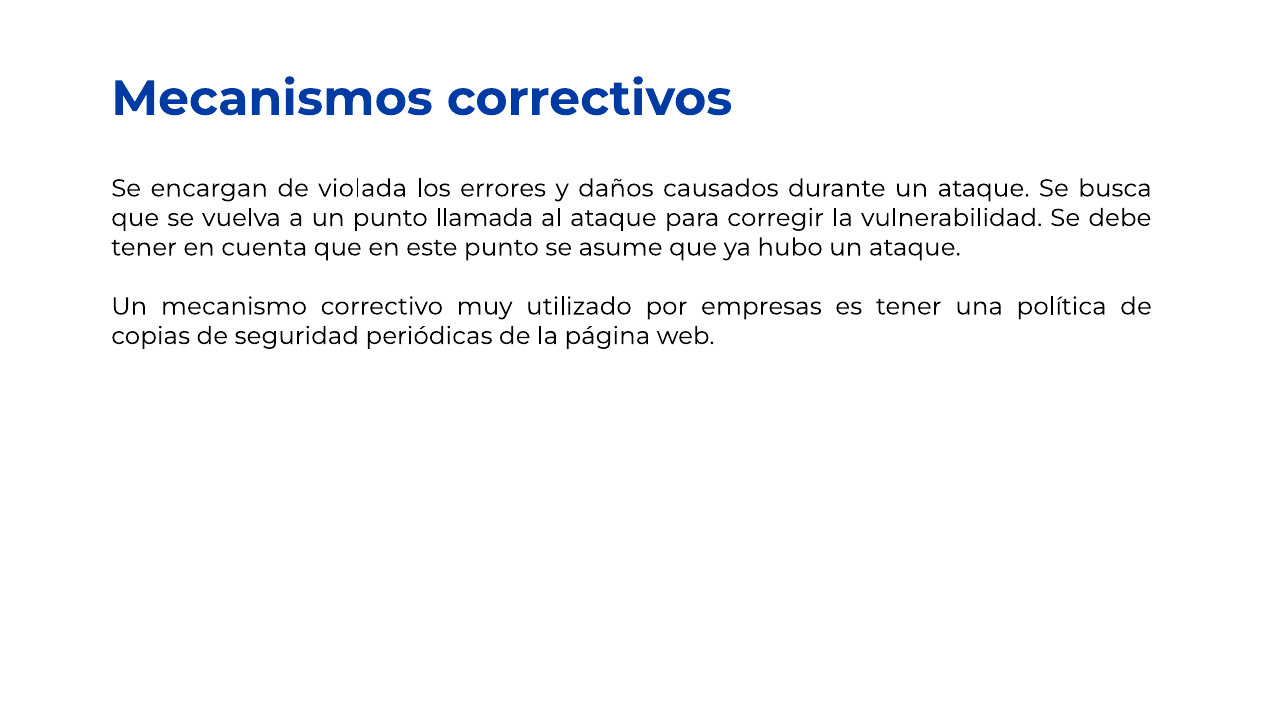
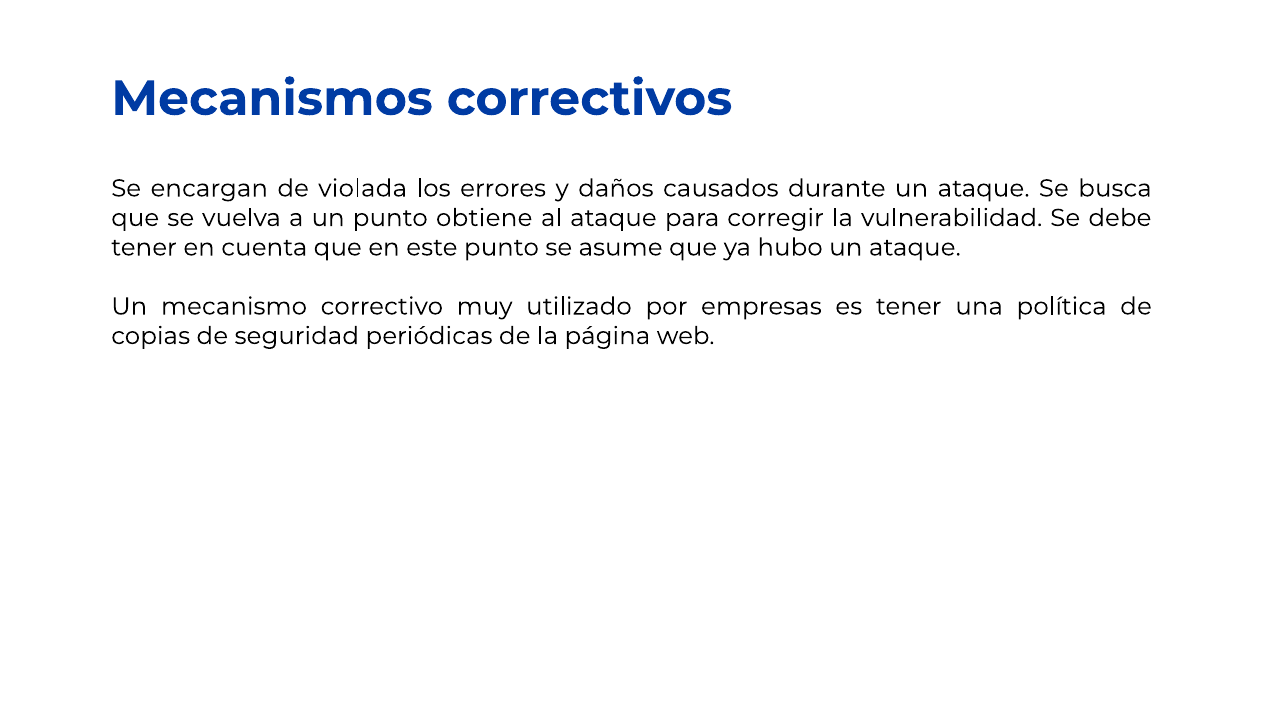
llamada: llamada -> obtiene (484, 218)
